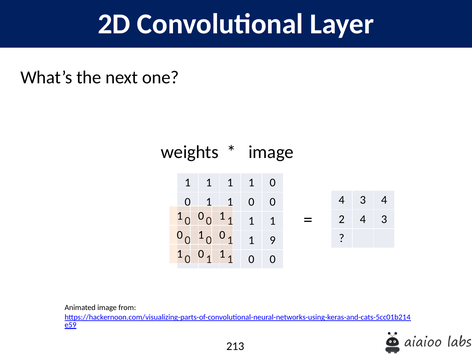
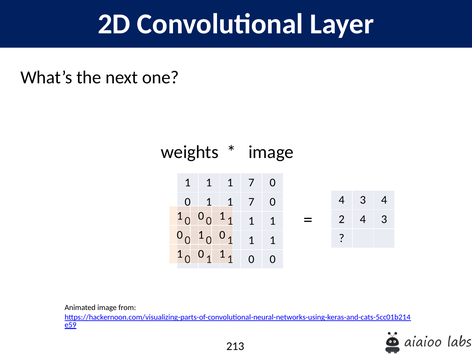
1 1 1 1: 1 -> 7 (251, 183)
0: 0 -> 7 (251, 202)
9: 9 -> 1 (273, 240)
